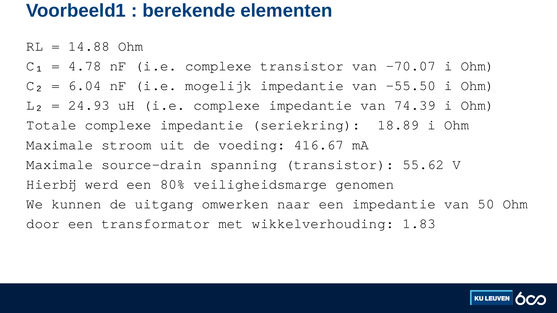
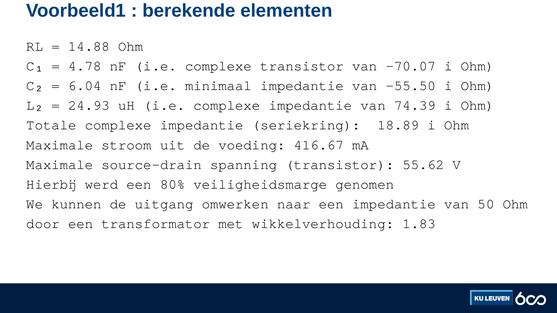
mogelijk: mogelijk -> minimaal (219, 86)
